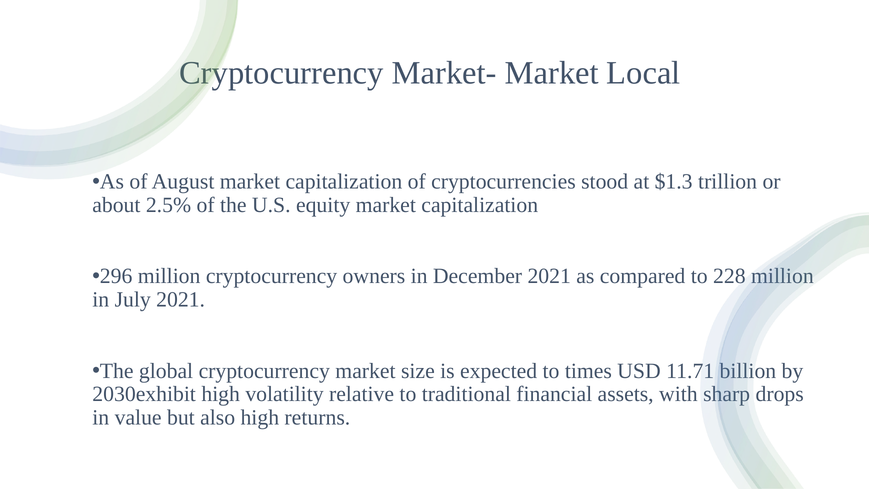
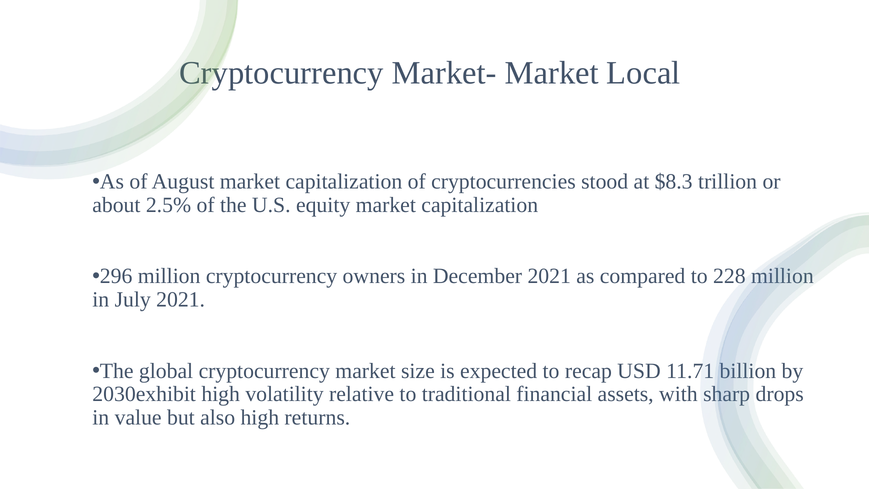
$1.3: $1.3 -> $8.3 (674, 182)
times: times -> recap (588, 371)
